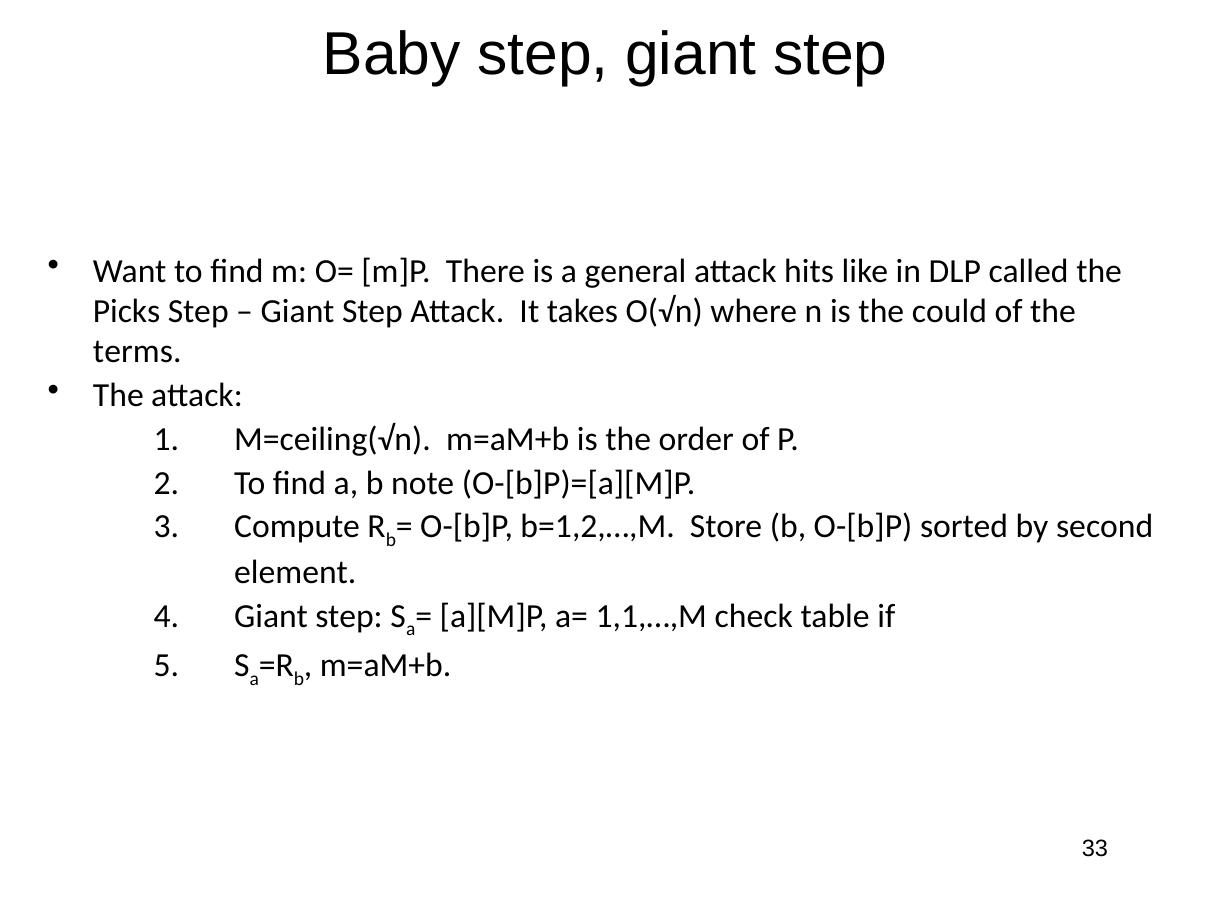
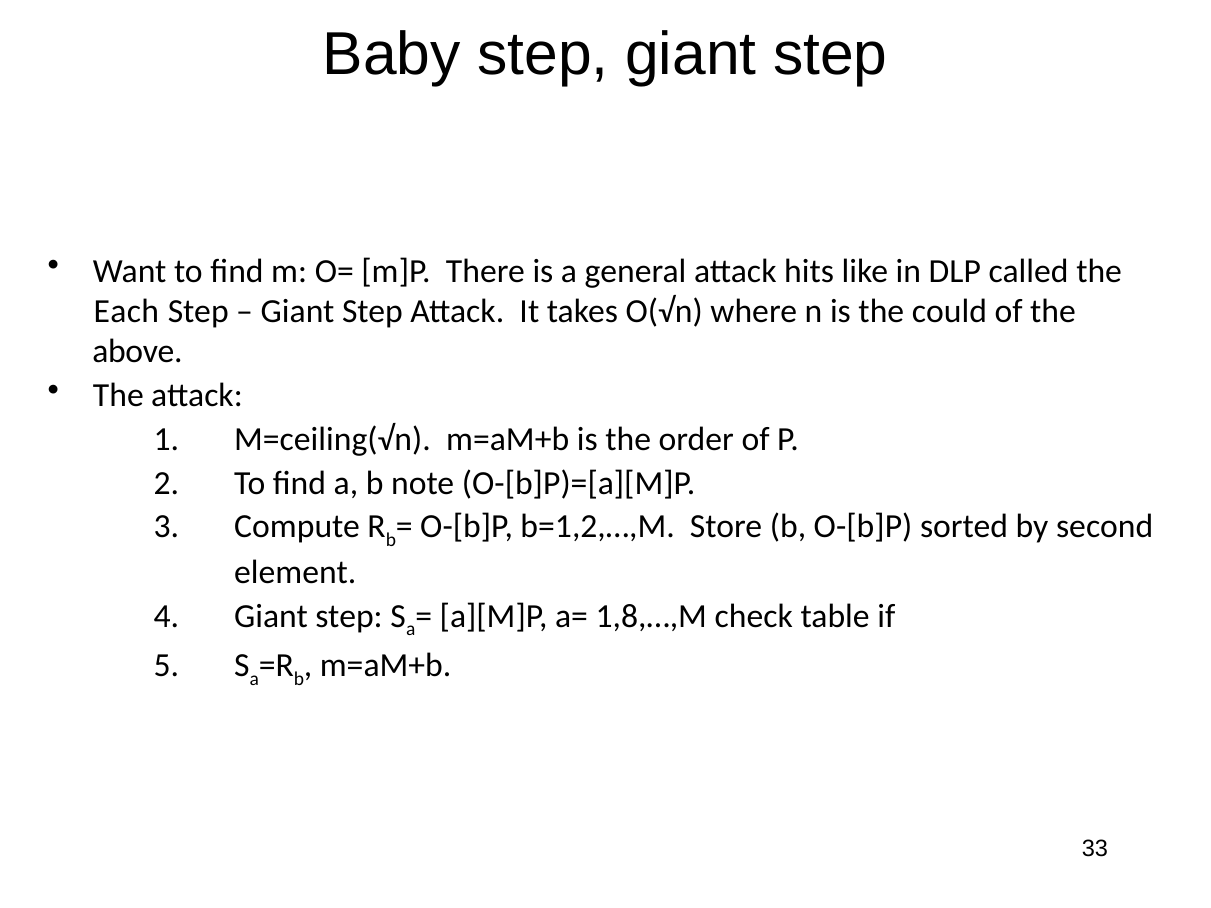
Picks: Picks -> Each (126, 311)
terms: terms -> above (137, 352)
1,1,…,M: 1,1,…,M -> 1,8,…,M (651, 617)
